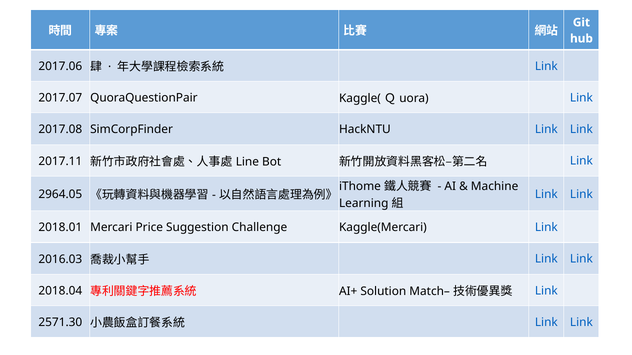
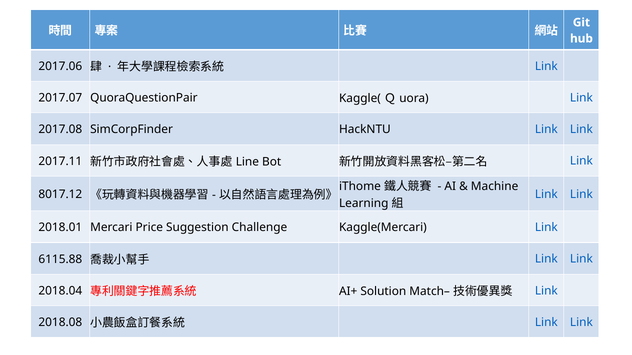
2964.05: 2964.05 -> 8017.12 (60, 195)
2016.03: 2016.03 -> 6115.88 (60, 260)
2571.30: 2571.30 -> 2018.08 (60, 323)
